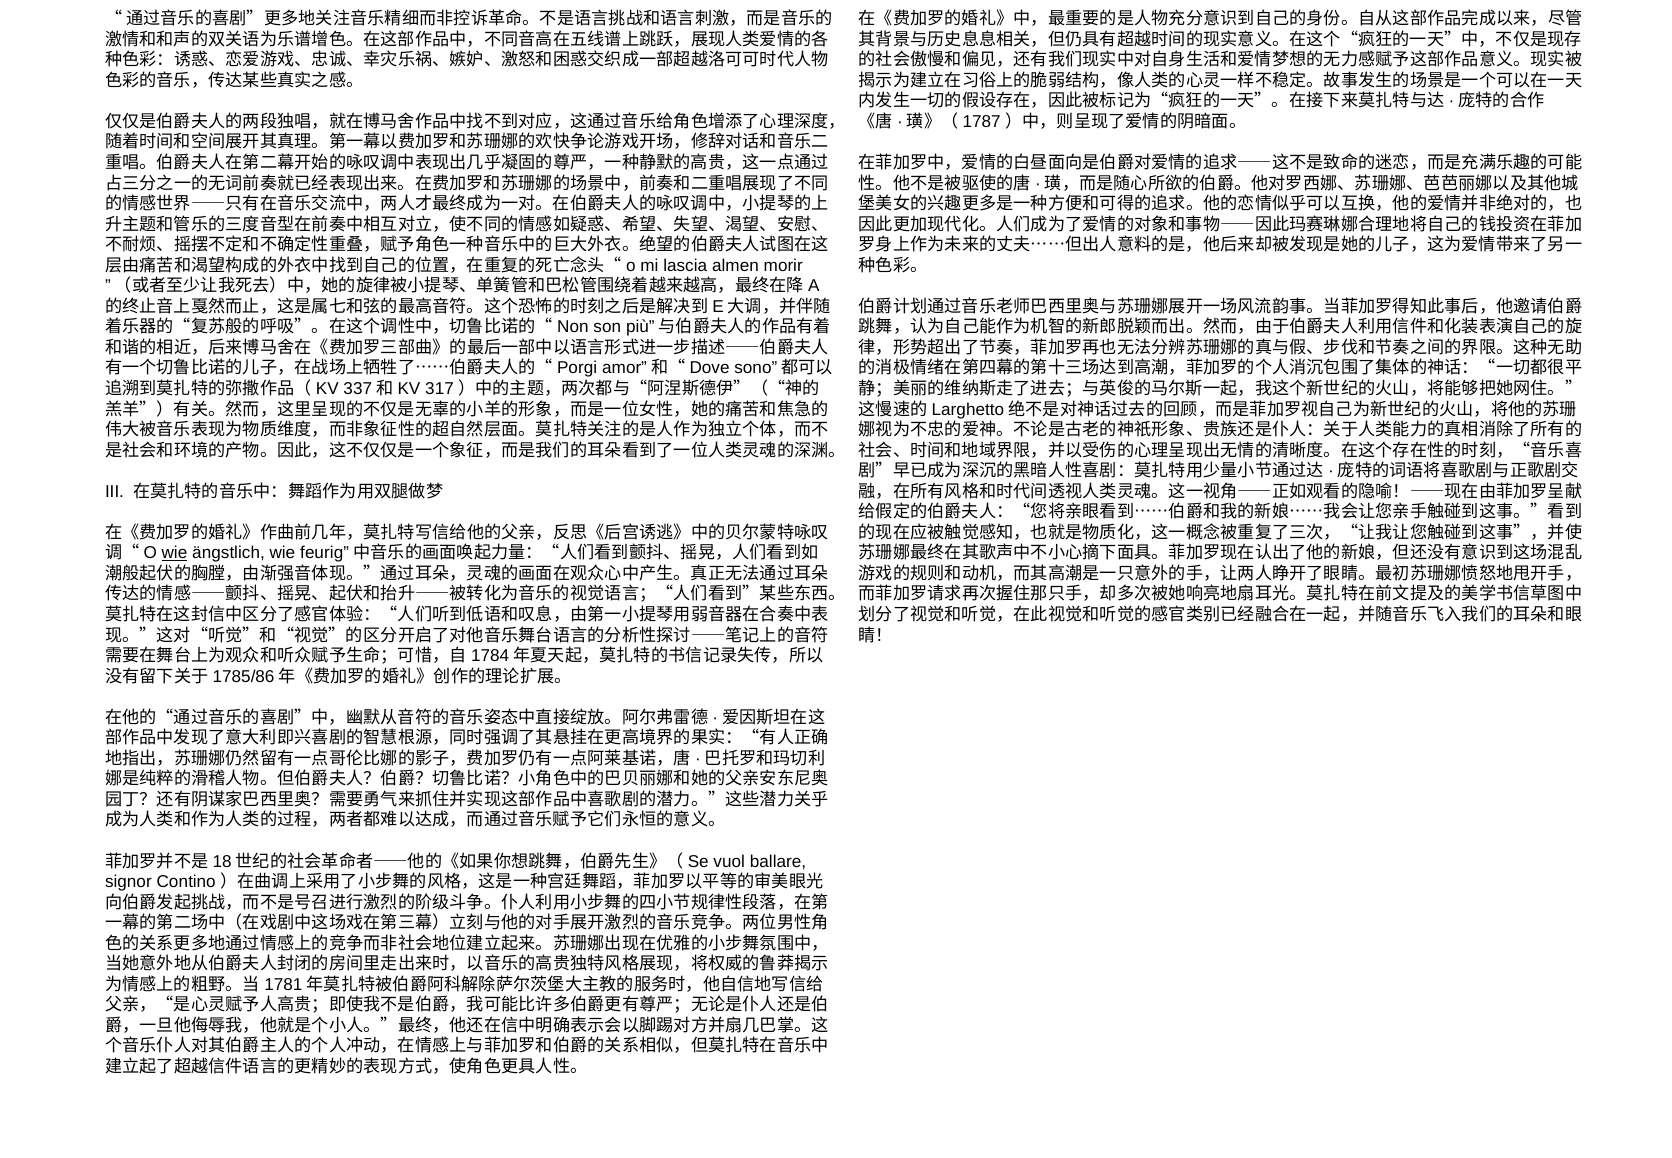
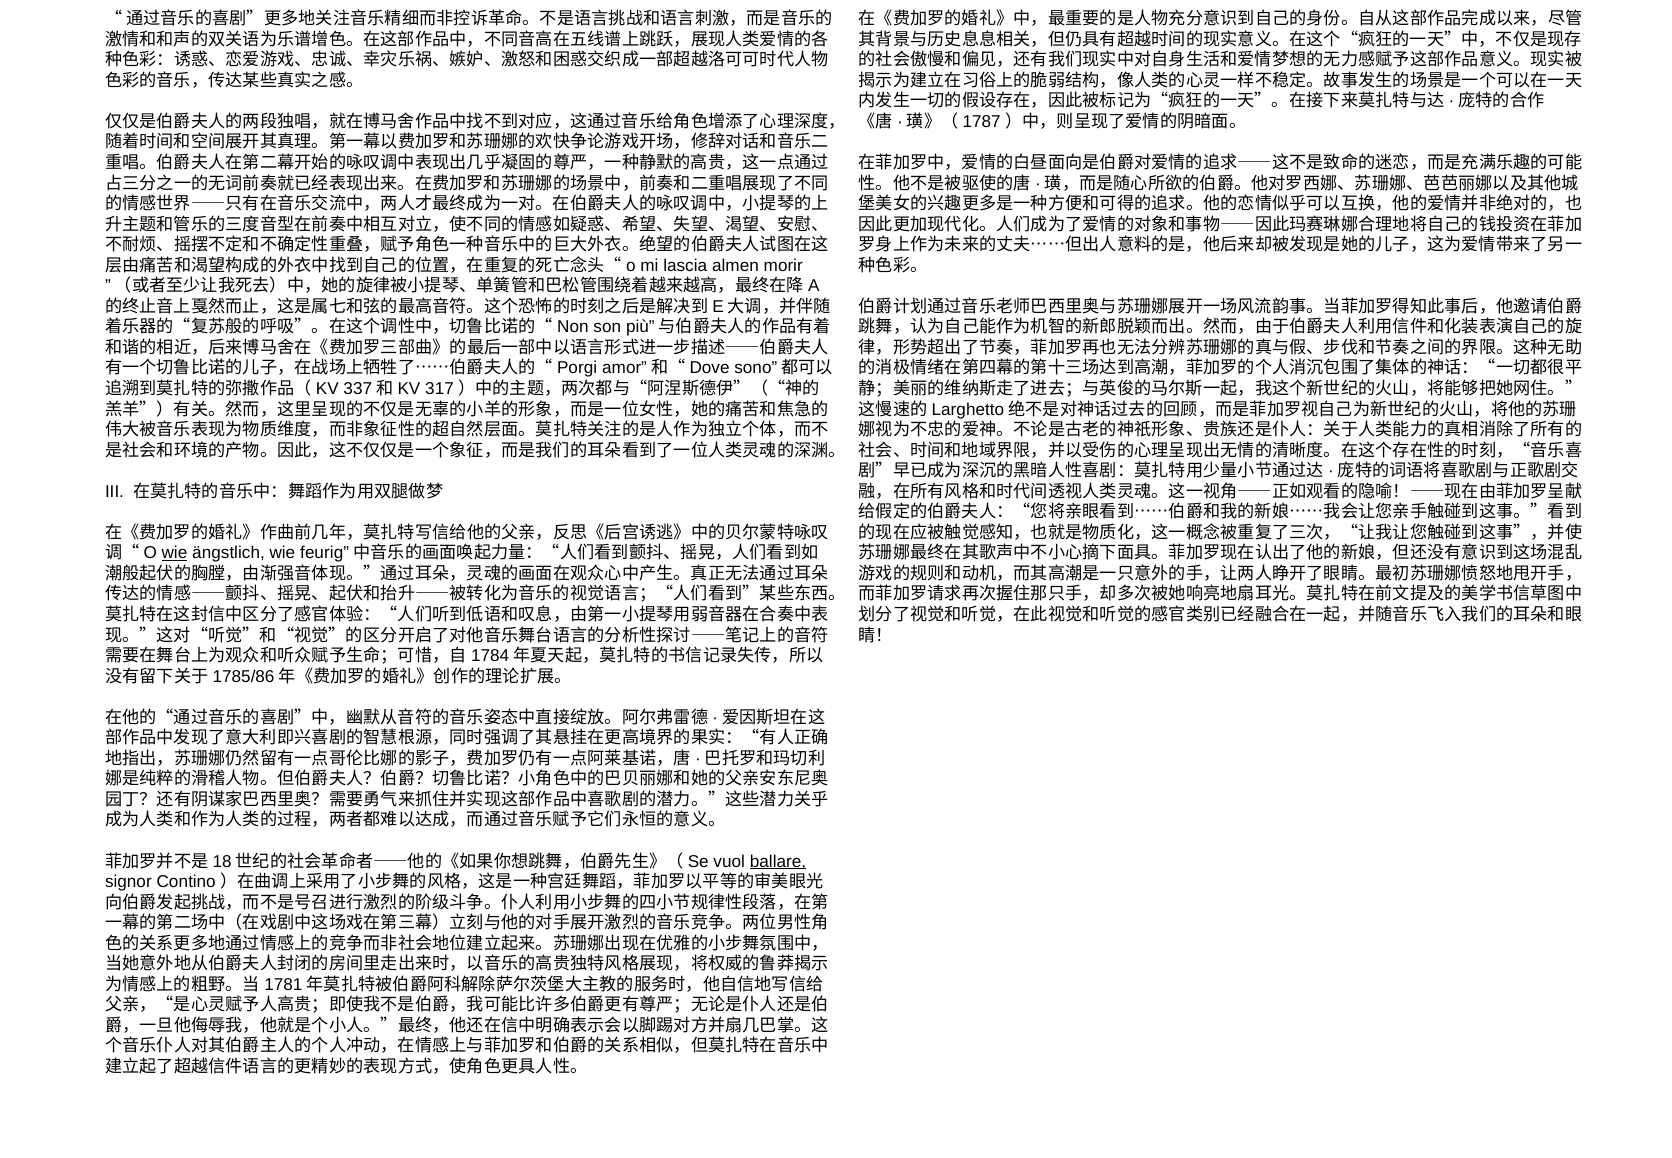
ballare underline: none -> present (778, 861)
